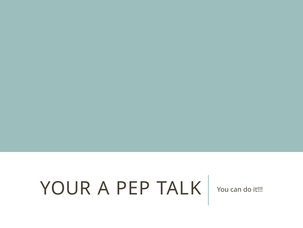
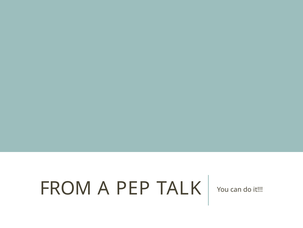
YOUR: YOUR -> FROM (66, 188)
